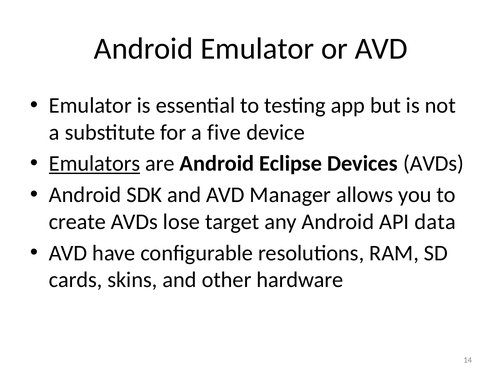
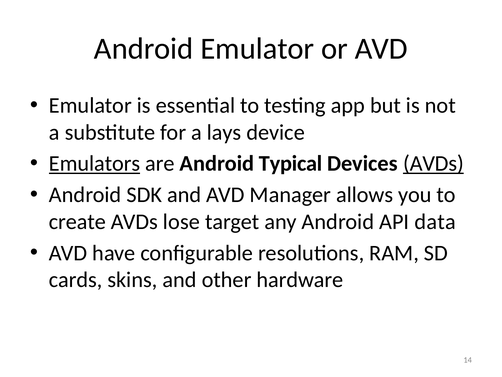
five: five -> lays (224, 132)
Eclipse: Eclipse -> Typical (291, 163)
AVDs underline: none -> present (433, 163)
